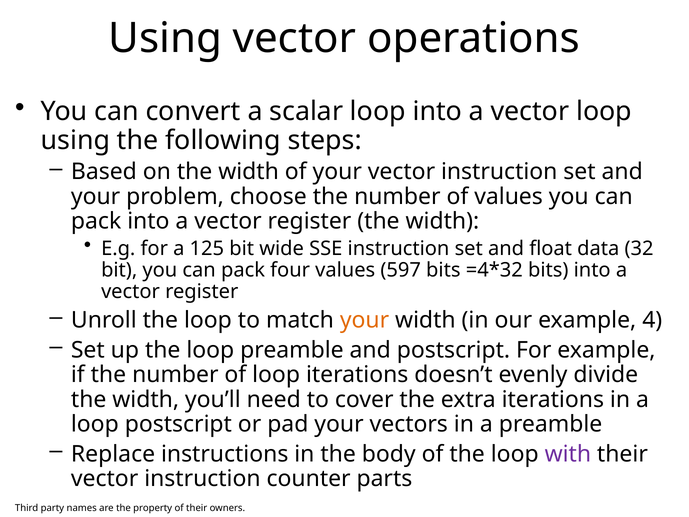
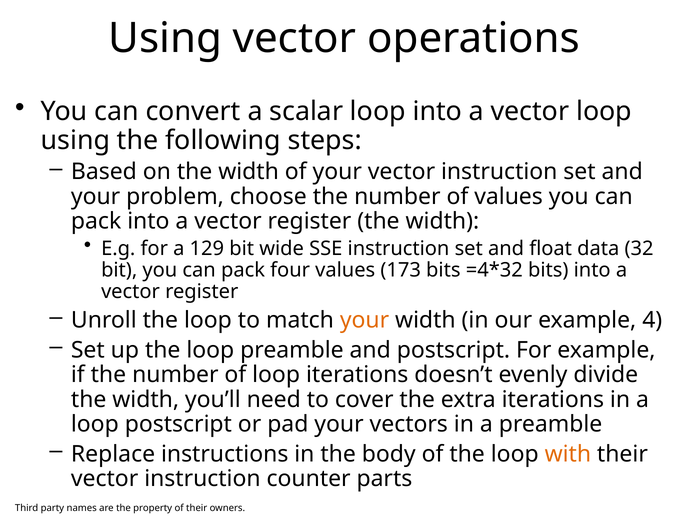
125: 125 -> 129 (207, 248)
597: 597 -> 173 (401, 270)
with colour: purple -> orange (568, 454)
